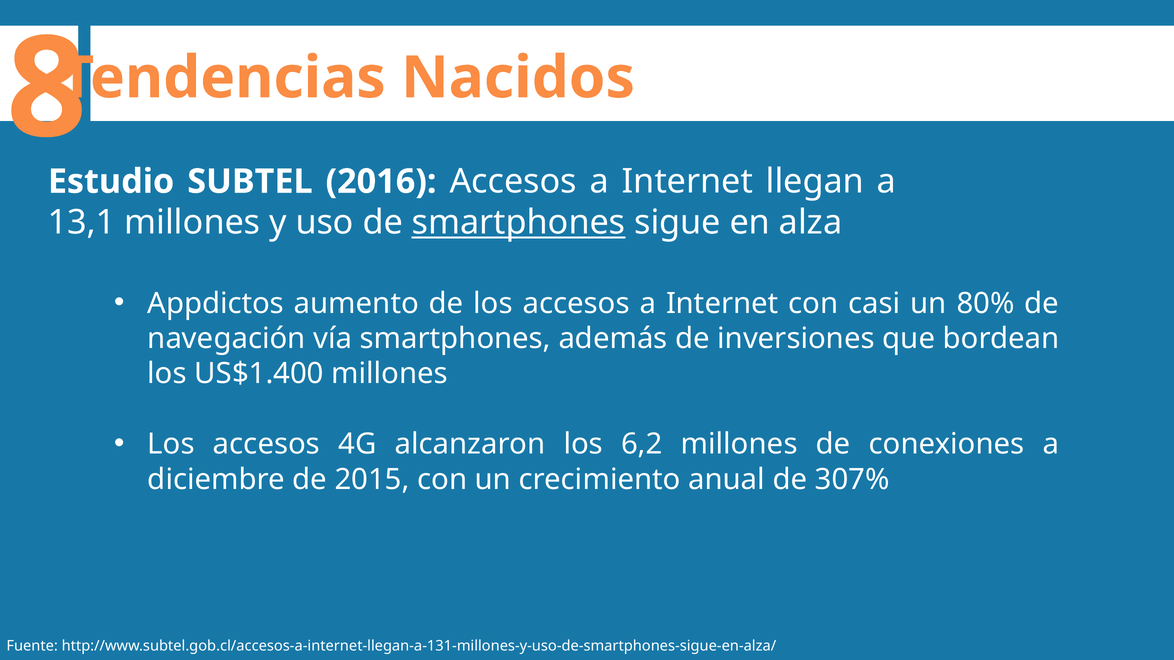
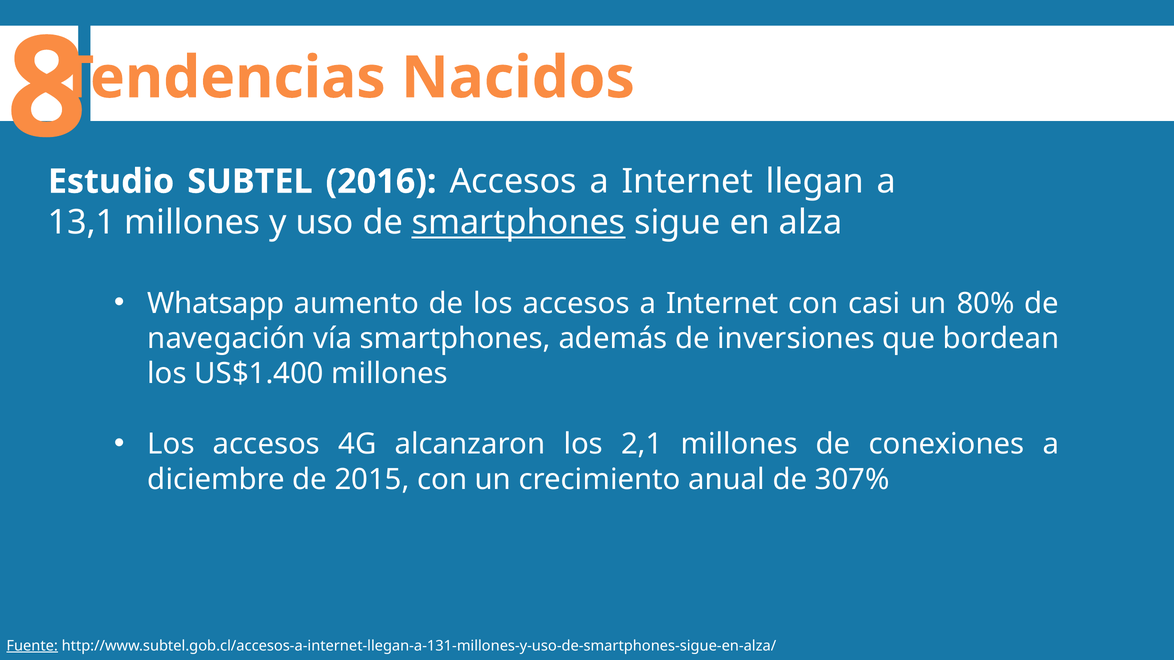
Appdictos: Appdictos -> Whatsapp (216, 304)
6,2: 6,2 -> 2,1 (642, 444)
Fuente underline: none -> present (32, 646)
